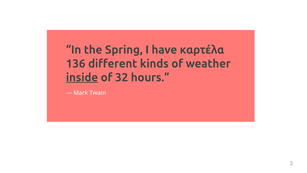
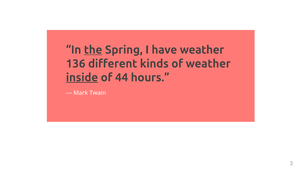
the underline: none -> present (93, 50)
have καρτέλα: καρτέλα -> weather (202, 50)
32: 32 -> 44 (122, 77)
